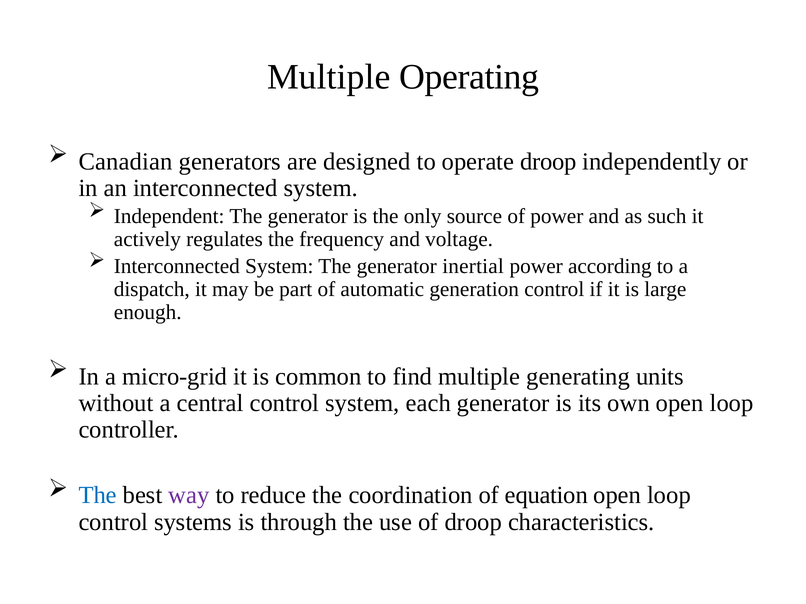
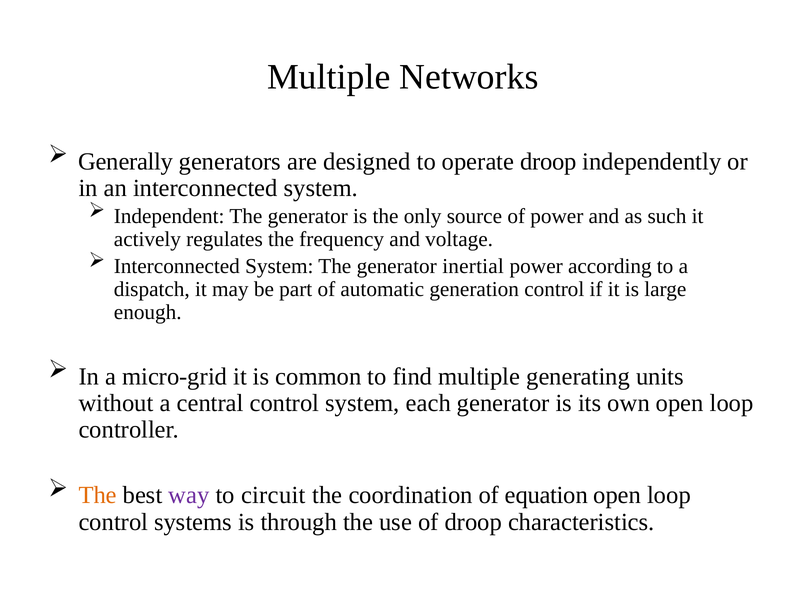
Operating: Operating -> Networks (469, 77)
Canadian: Canadian -> Generally (126, 162)
The colour: blue -> orange (98, 496)
reduce: reduce -> circuit (273, 496)
